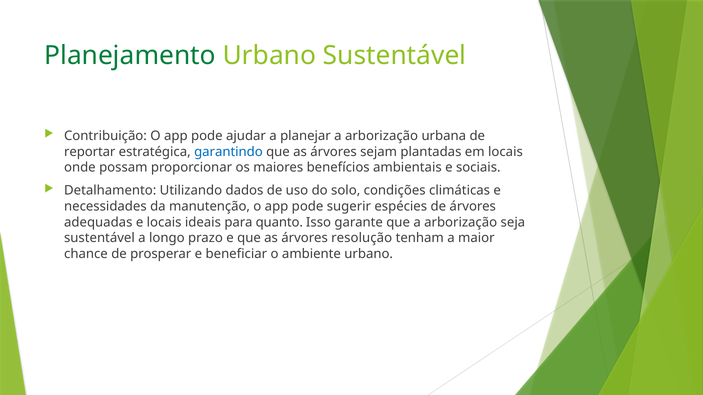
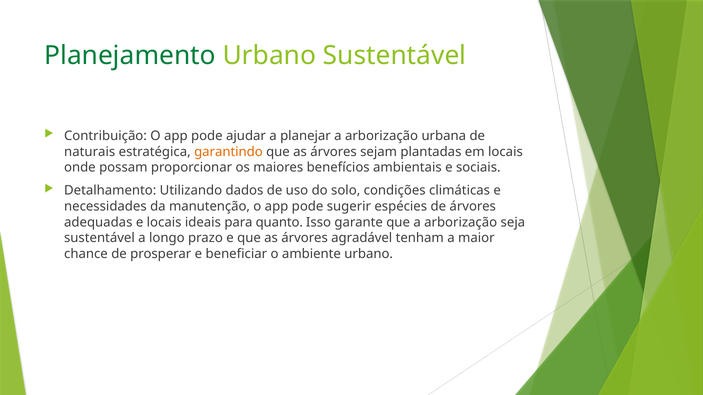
reportar: reportar -> naturais (90, 152)
garantindo colour: blue -> orange (228, 152)
resolução: resolução -> agradável (362, 238)
